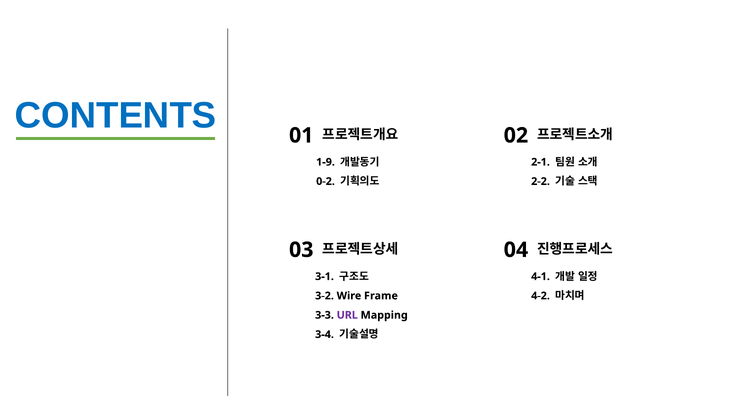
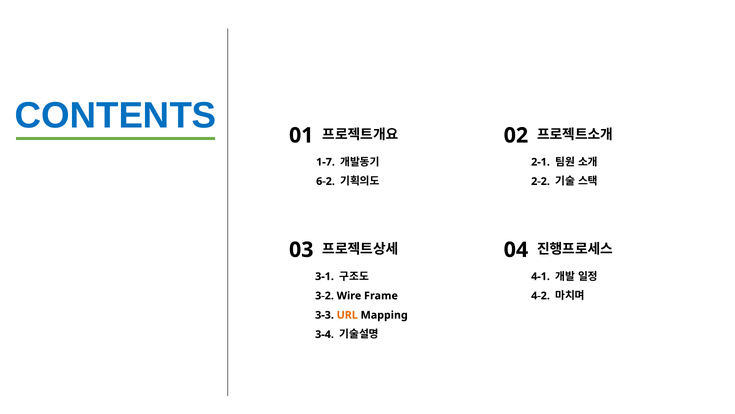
1-9: 1-9 -> 1-7 (326, 162)
0-2: 0-2 -> 6-2 (326, 181)
URL colour: purple -> orange (347, 315)
